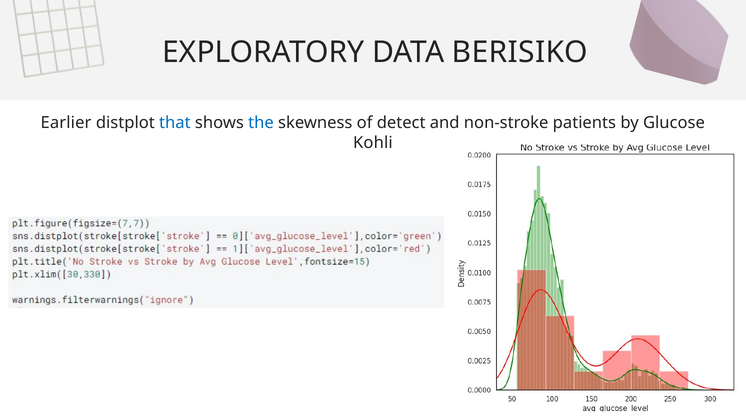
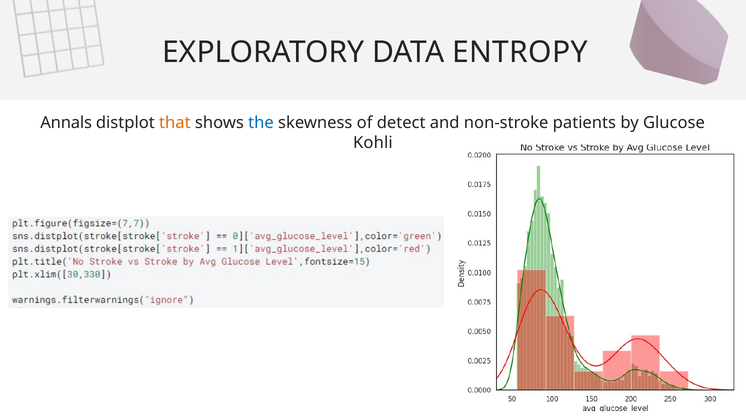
BERISIKO: BERISIKO -> ENTROPY (520, 52)
Earlier: Earlier -> Annals (66, 123)
that colour: blue -> orange (175, 123)
